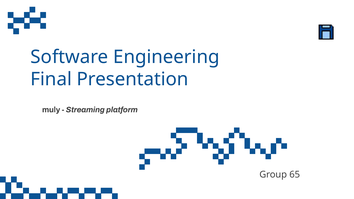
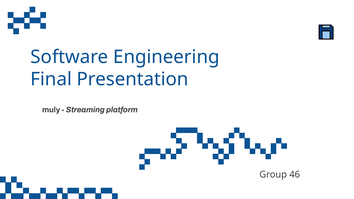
65: 65 -> 46 (295, 175)
